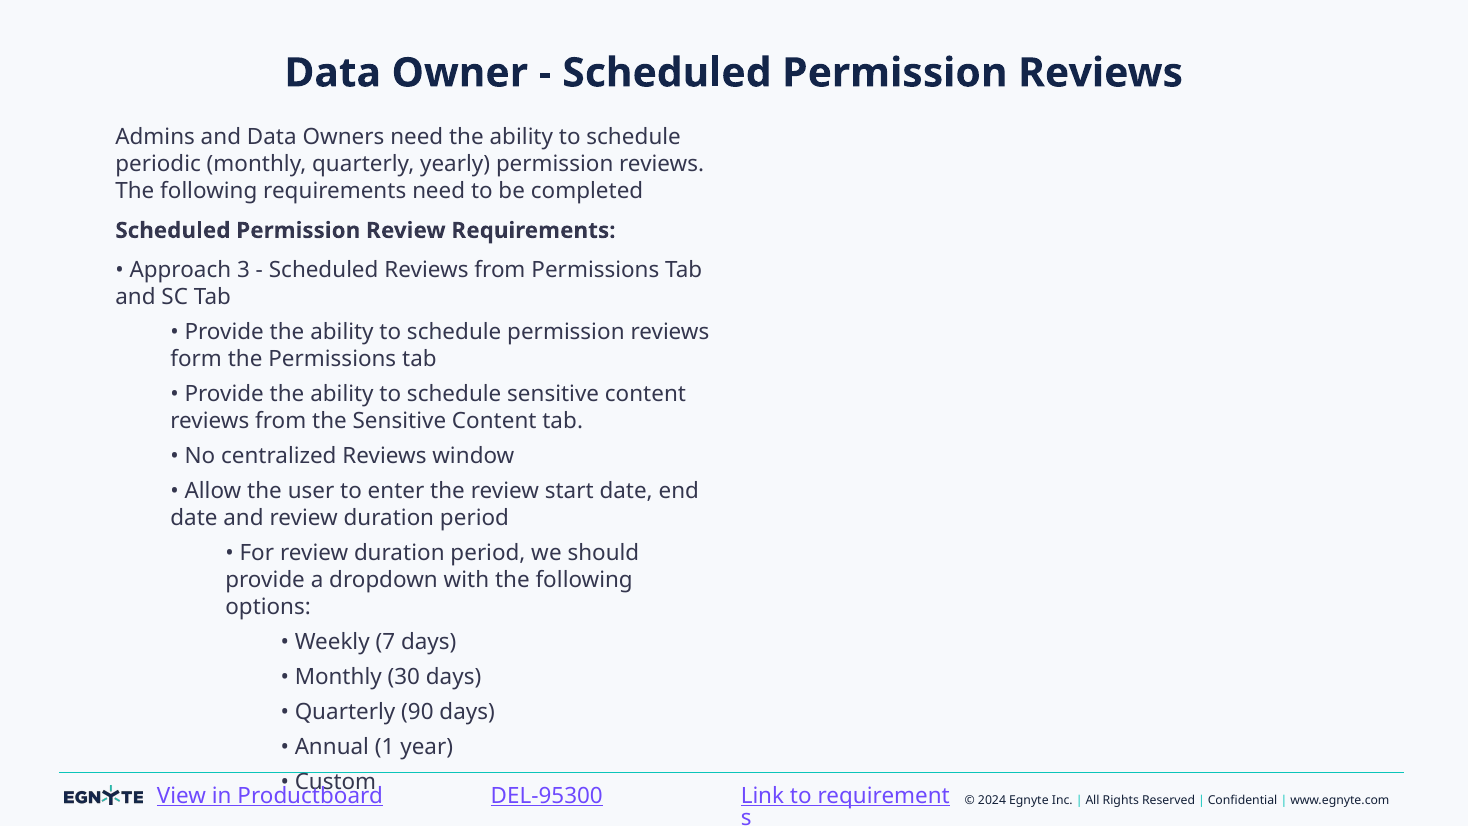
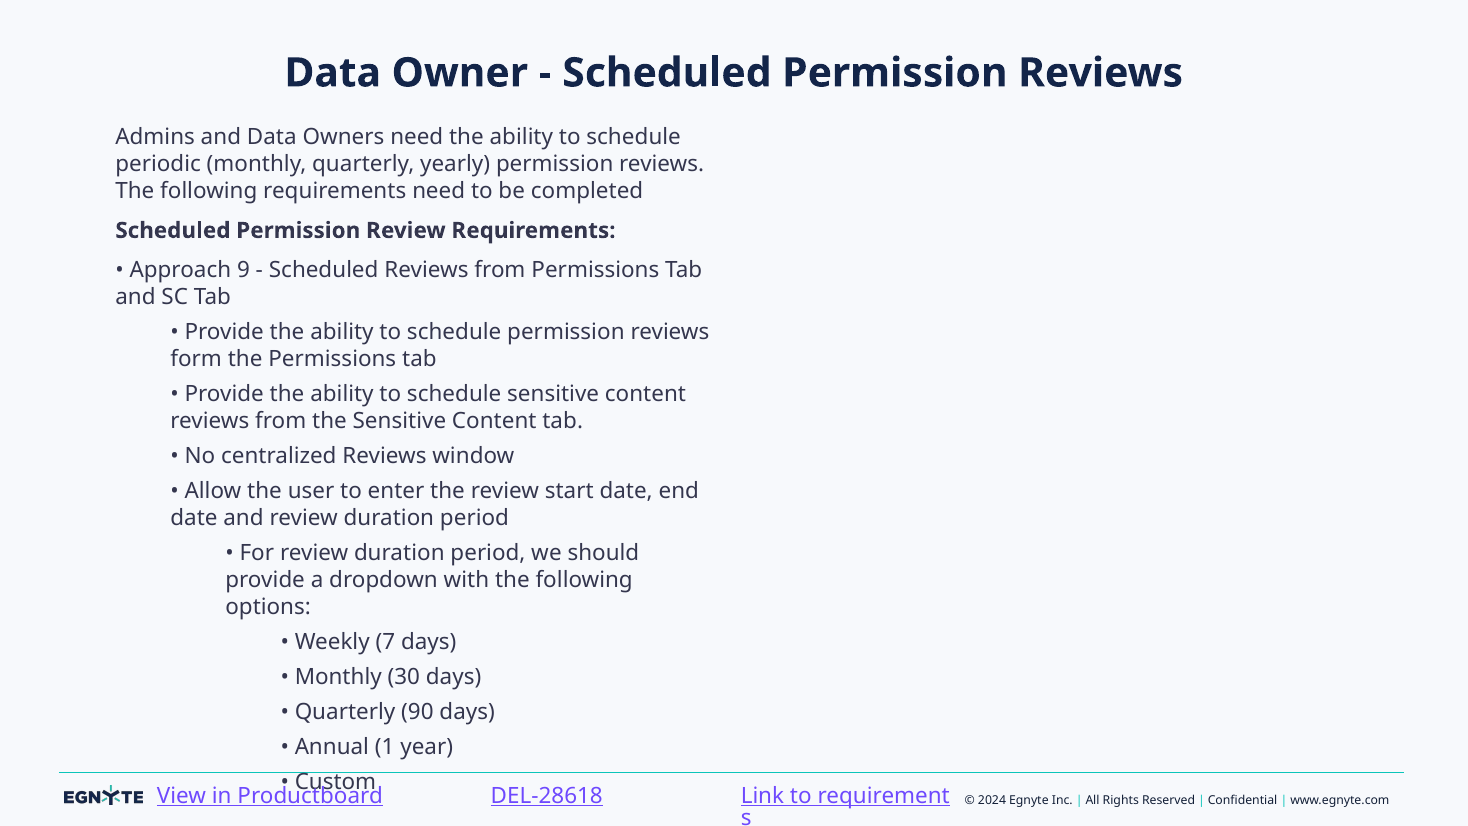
3: 3 -> 9 (244, 270)
DEL-95300: DEL-95300 -> DEL-28618 (547, 795)
